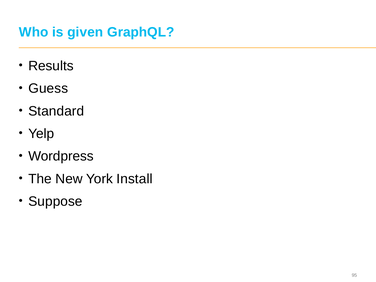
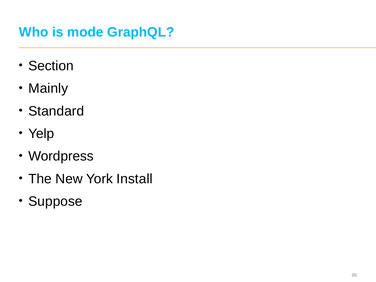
given: given -> mode (85, 32)
Results: Results -> Section (51, 66)
Guess: Guess -> Mainly (48, 88)
